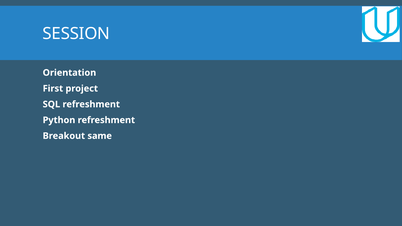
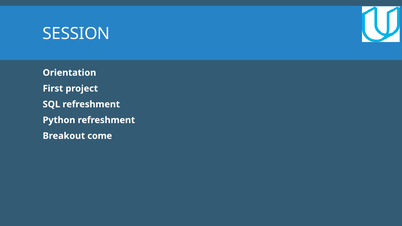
same: same -> come (100, 136)
